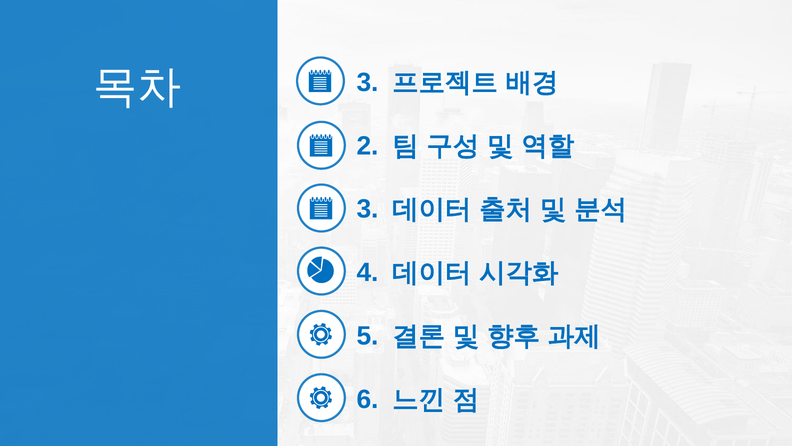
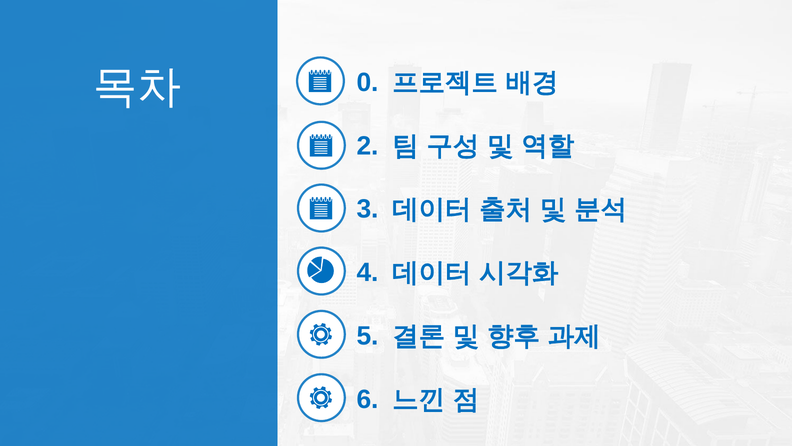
3: 3 -> 0 (368, 82)
